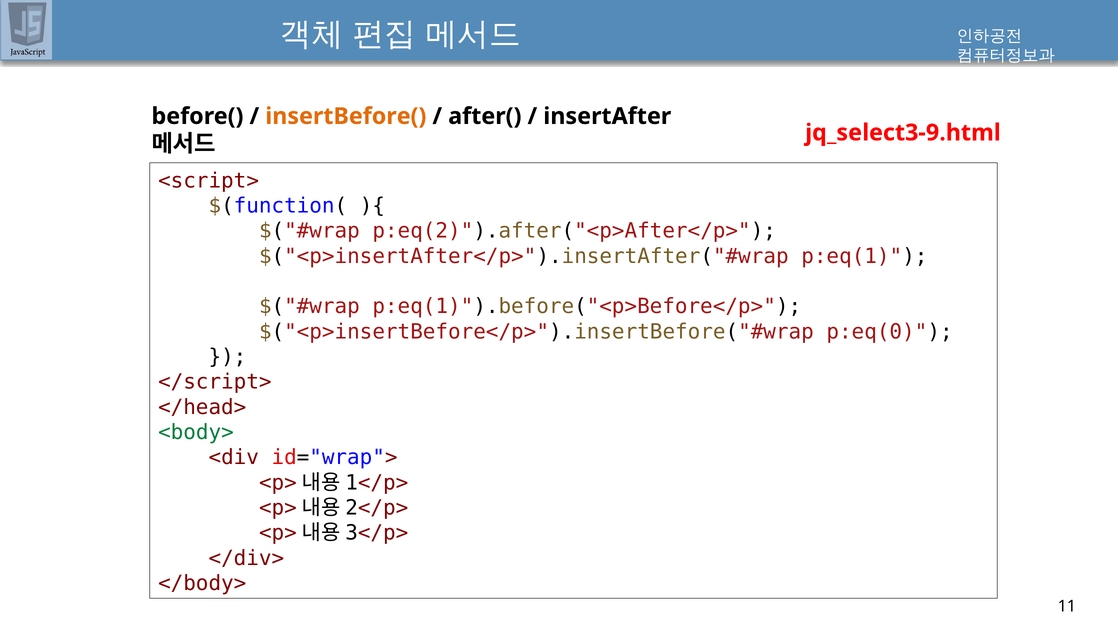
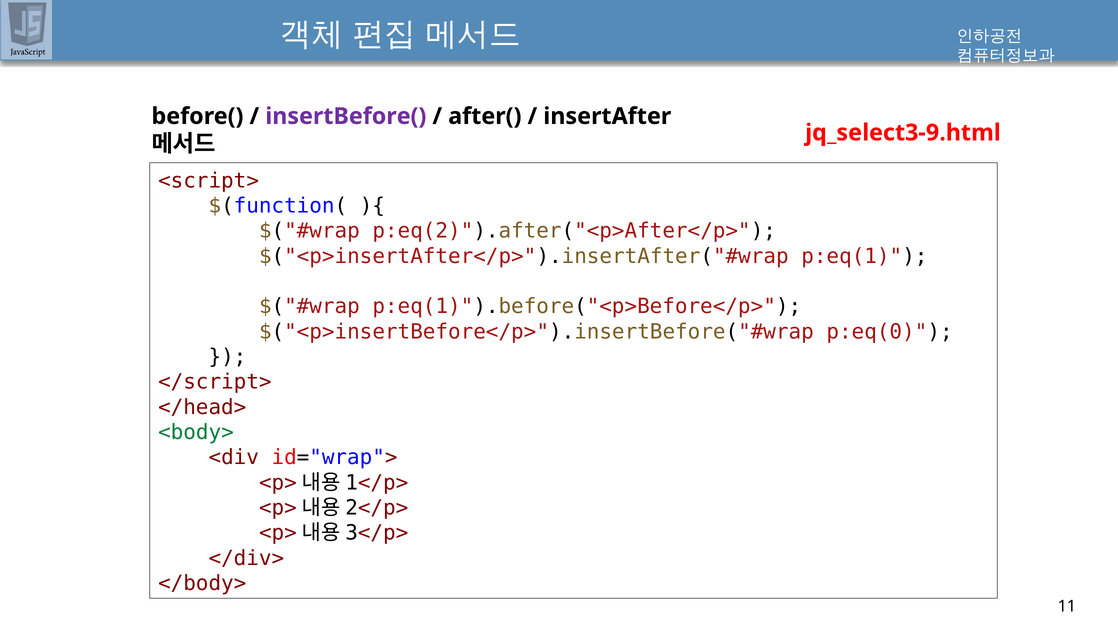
insertBefore( colour: orange -> purple (346, 116)
